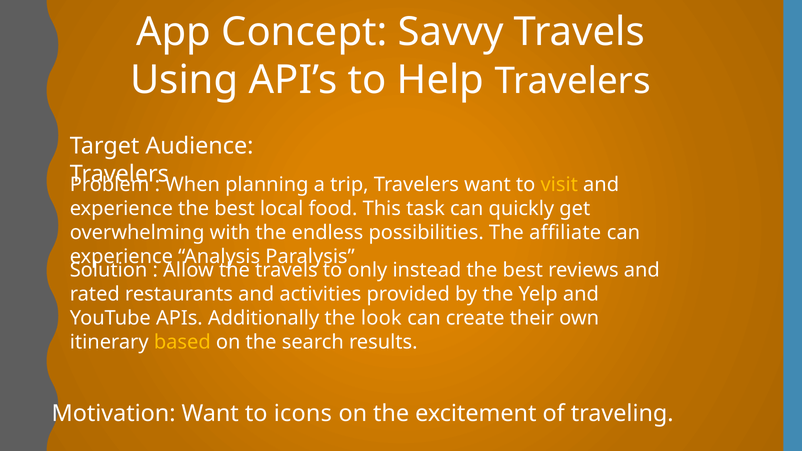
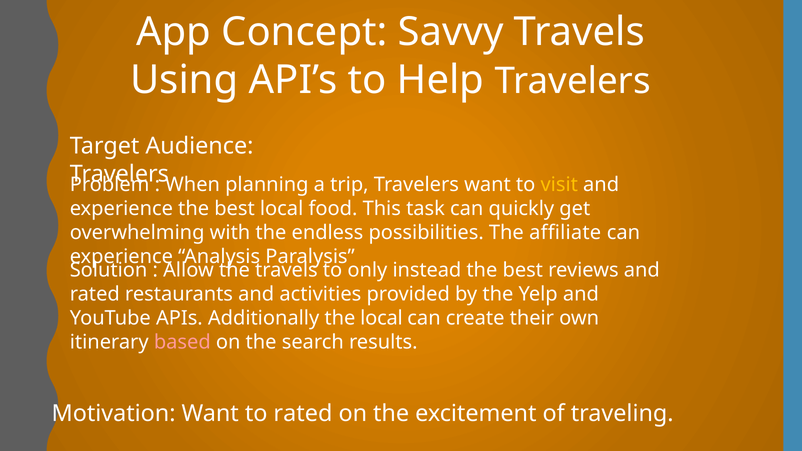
the look: look -> local (382, 318)
based colour: yellow -> pink (182, 342)
to icons: icons -> rated (303, 413)
